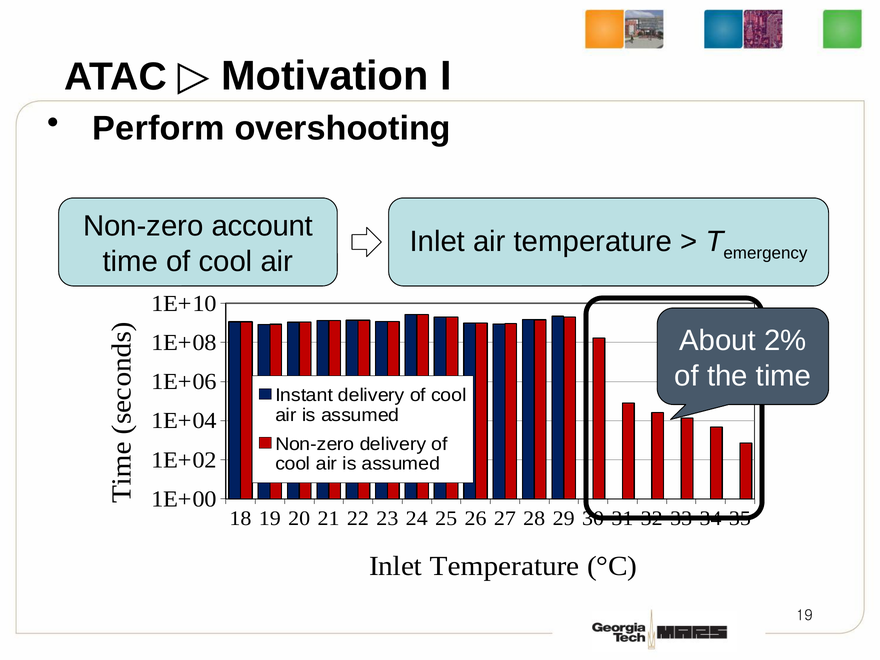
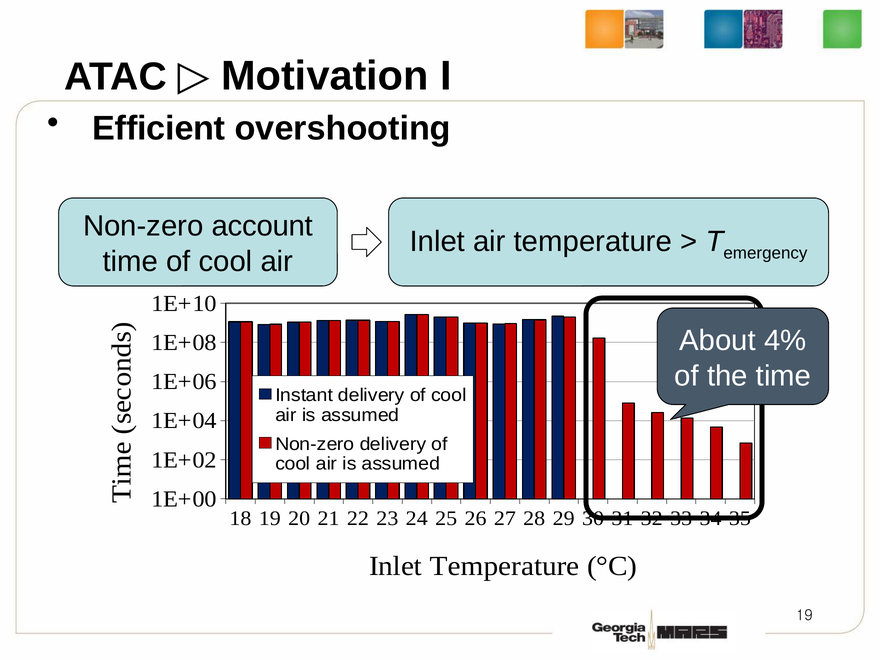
Perform: Perform -> Efficient (159, 129)
2%: 2% -> 4% (785, 341)
